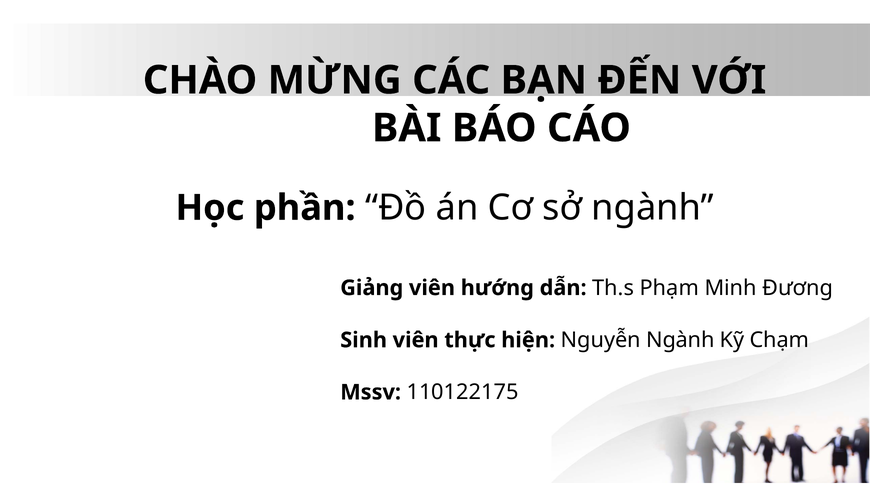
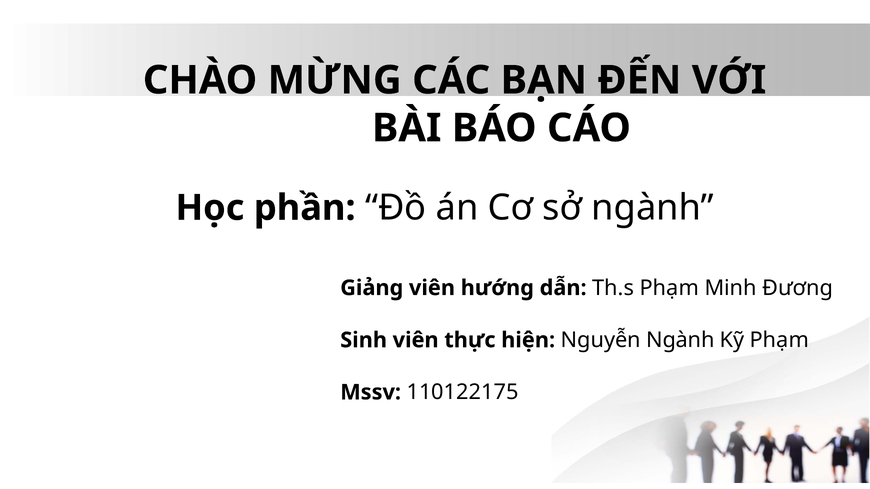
Kỹ Chạm: Chạm -> Phạm (779, 340)
